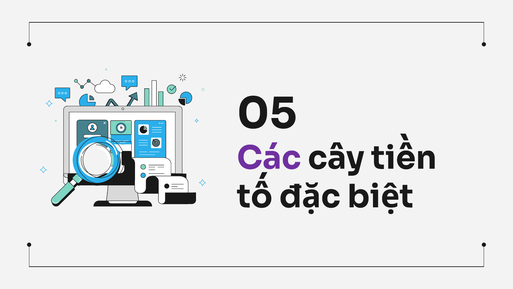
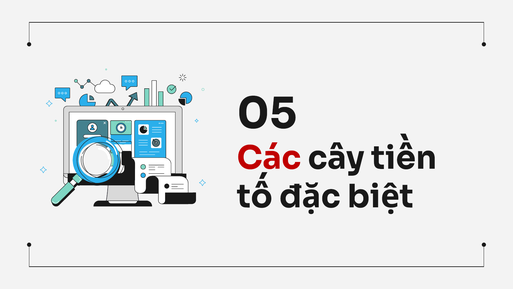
Các colour: purple -> red (269, 158)
